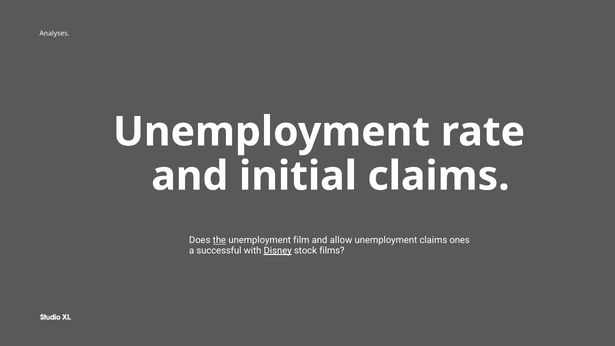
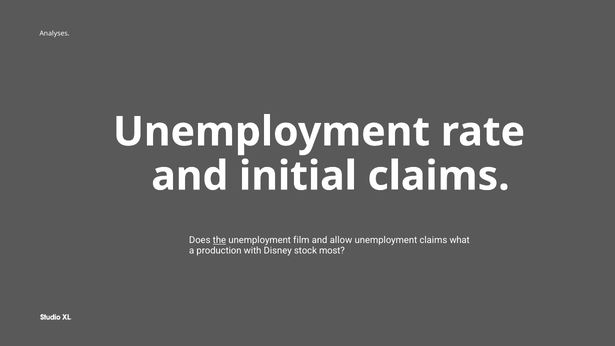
ones: ones -> what (460, 240)
successful: successful -> production (219, 250)
Disney underline: present -> none (278, 250)
films: films -> most (332, 250)
